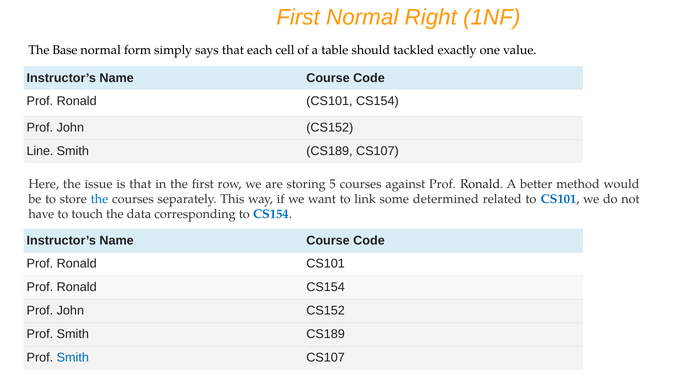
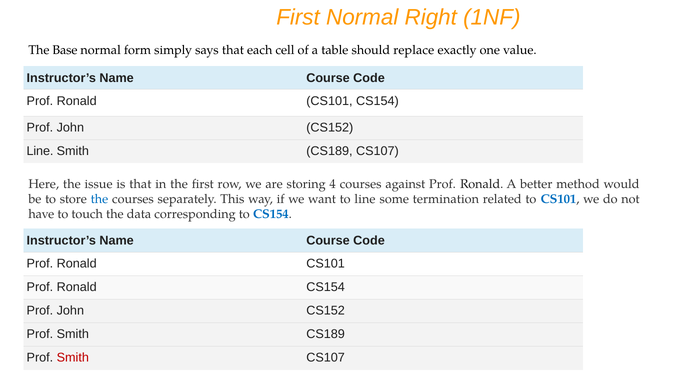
tackled: tackled -> replace (414, 50)
5: 5 -> 4 (333, 184)
to link: link -> line (365, 199)
determined: determined -> termination (446, 199)
Smith colour: blue -> red (73, 358)
